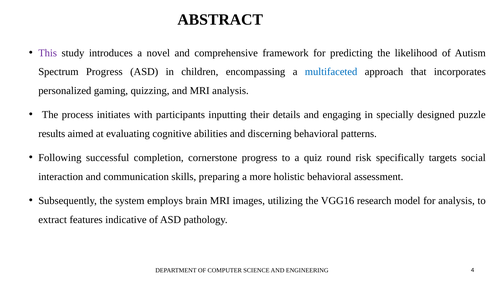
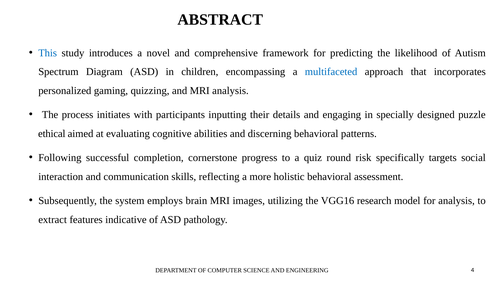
This colour: purple -> blue (48, 53)
Spectrum Progress: Progress -> Diagram (104, 72)
results: results -> ethical (52, 134)
preparing: preparing -> reflecting (219, 177)
